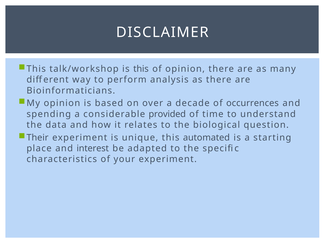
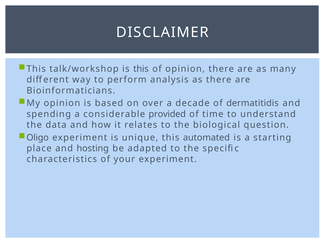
occurrences: occurrences -> dermatitidis (252, 103)
Their: Their -> Oligo (38, 137)
interest: interest -> hosting (93, 148)
